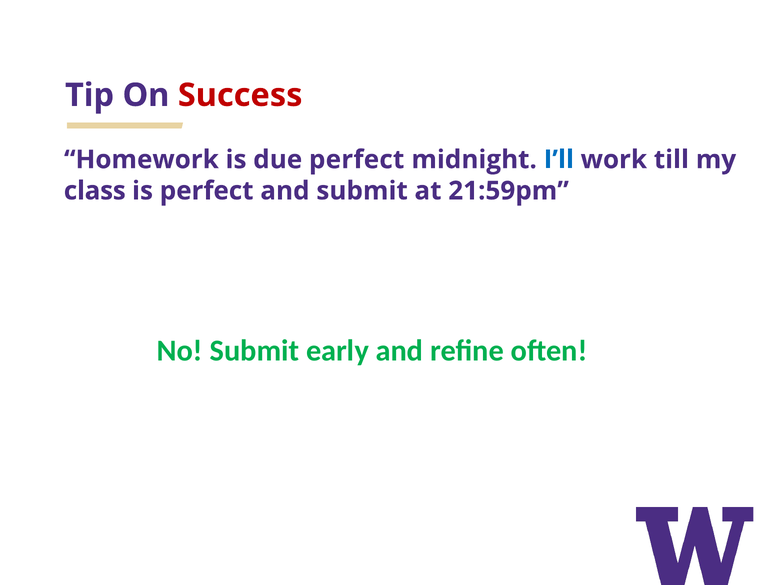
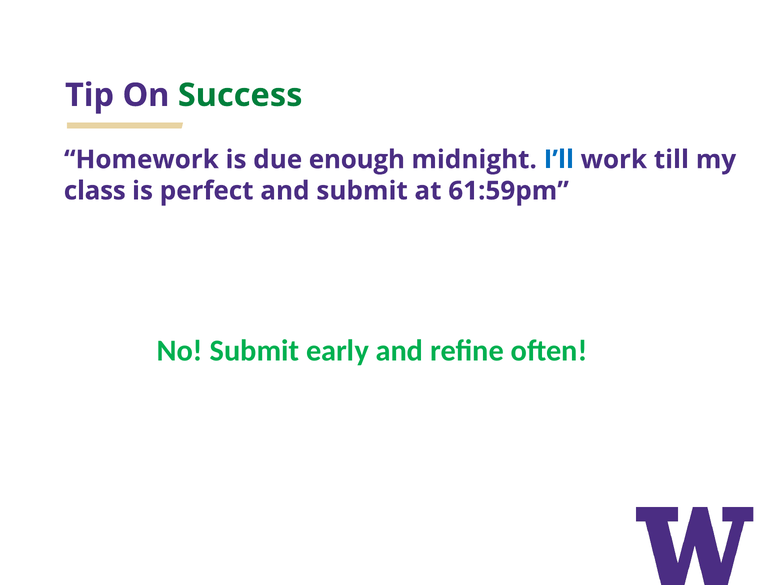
Success colour: red -> green (240, 95)
due perfect: perfect -> enough (357, 160)
21:59pm: 21:59pm -> 61:59pm (509, 191)
